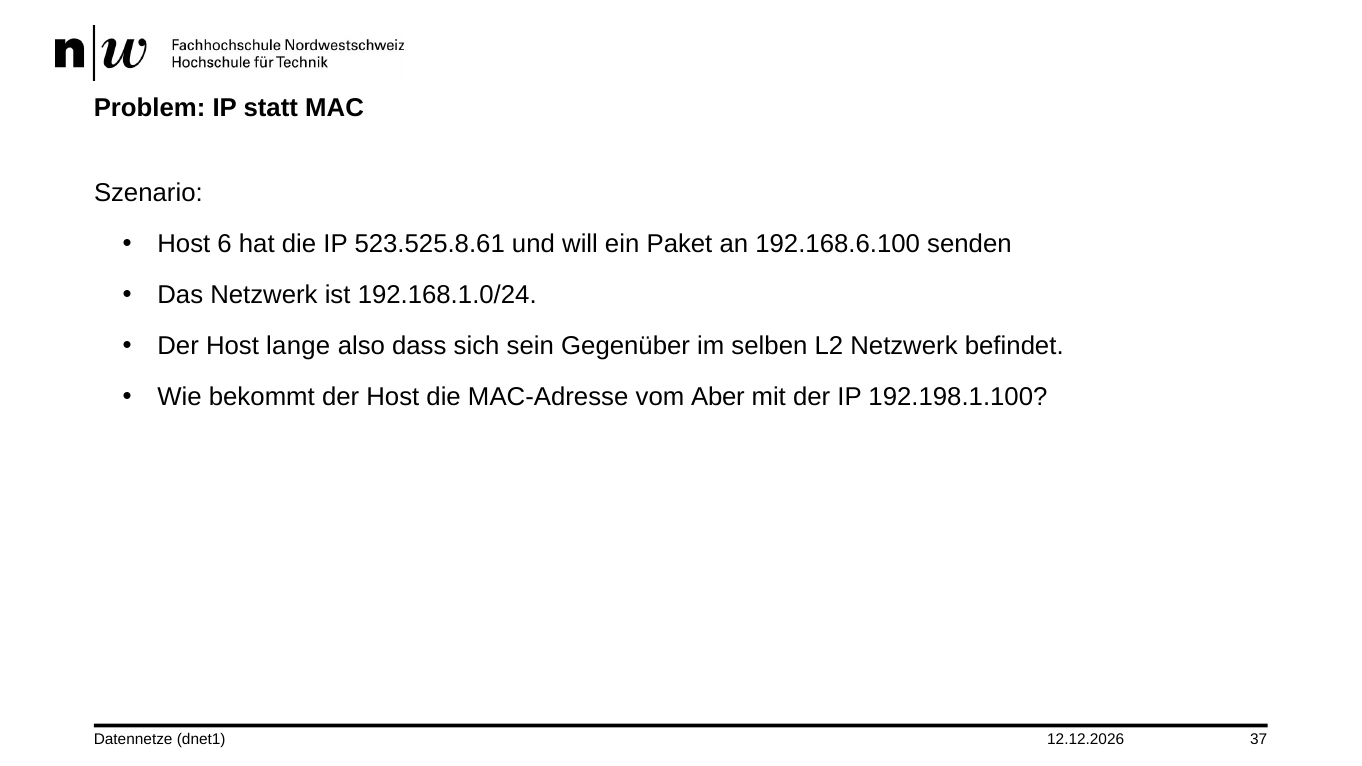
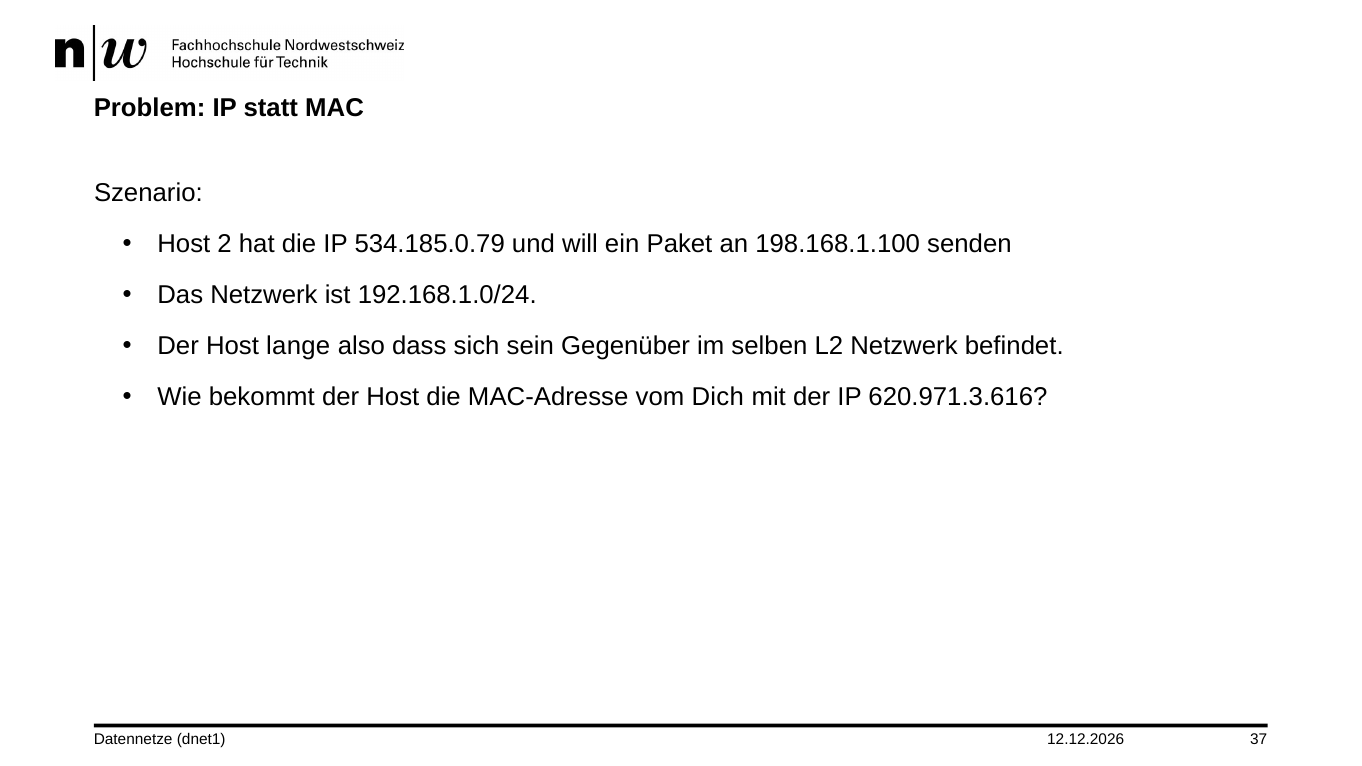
6: 6 -> 2 (225, 244)
523.525.8.61: 523.525.8.61 -> 534.185.0.79 (430, 244)
192.168.6.100: 192.168.6.100 -> 198.168.1.100 (838, 244)
Aber: Aber -> Dich (718, 397)
192.198.1.100: 192.198.1.100 -> 620.971.3.616 (958, 397)
